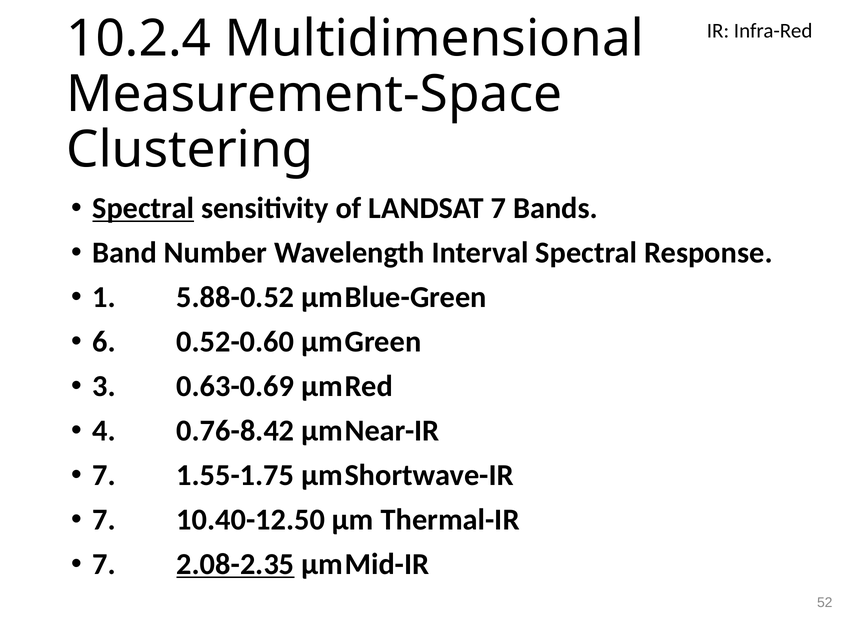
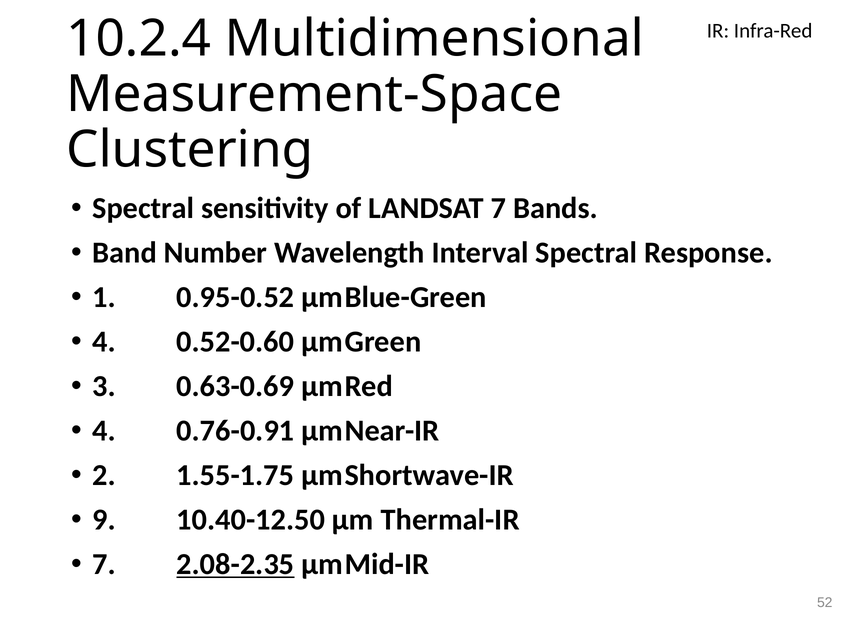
Spectral underline: present -> none (143, 208)
5.88-0.52: 5.88-0.52 -> 0.95-0.52 (235, 297)
6: 6 -> 4 (104, 342)
0.76-8.42: 0.76-8.42 -> 0.76-0.91 (235, 431)
7: 7 -> 2 (104, 475)
7: 7 -> 9 (104, 519)
